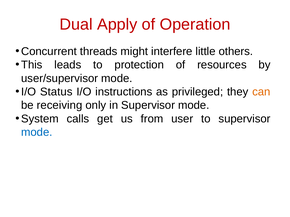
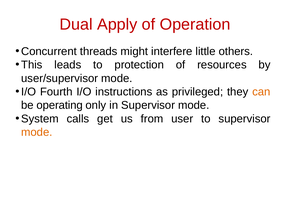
Status: Status -> Fourth (56, 92)
receiving: receiving -> operating (60, 106)
mode colour: blue -> orange (37, 133)
